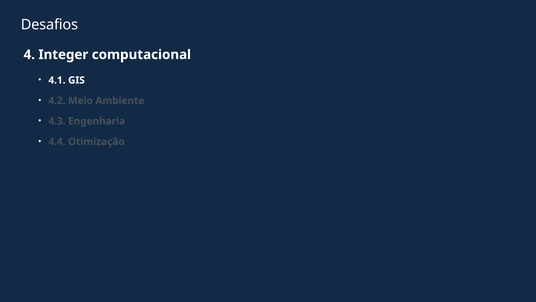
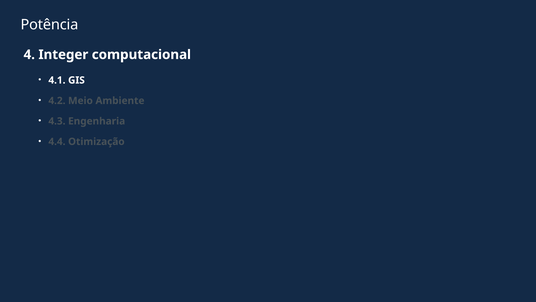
Desafios: Desafios -> Potência (49, 25)
